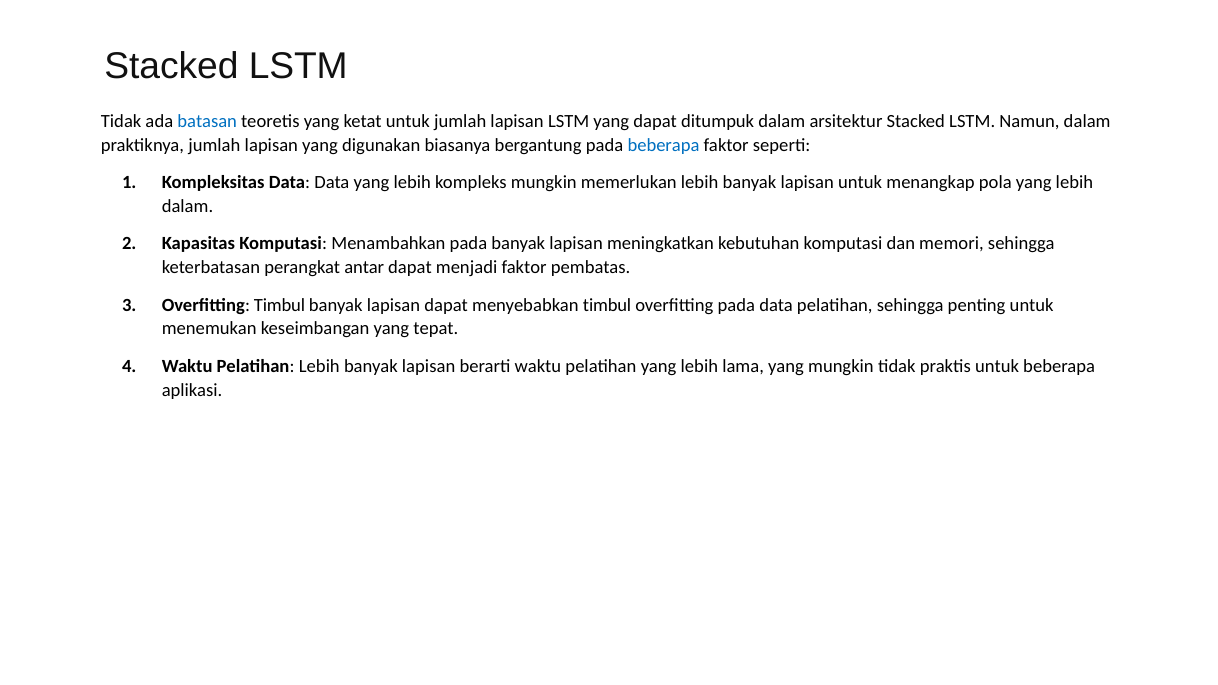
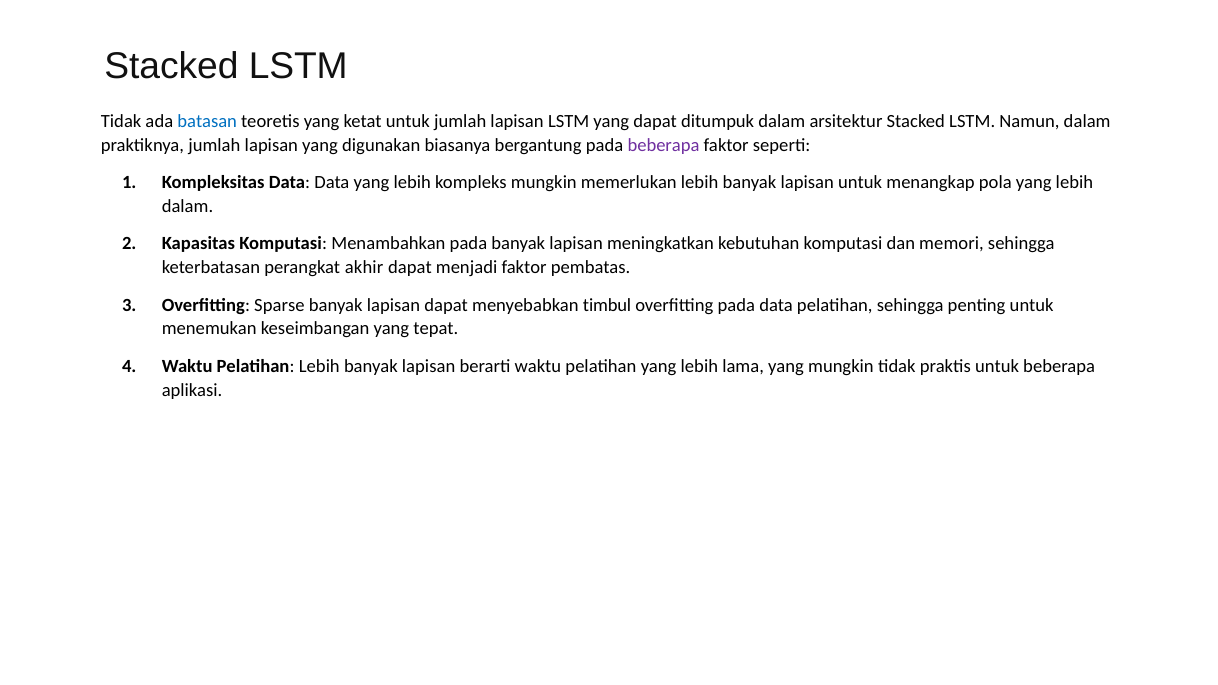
beberapa colour: blue -> purple (664, 145)
antar: antar -> akhir (364, 268)
Overfitting Timbul: Timbul -> Sparse (279, 305)
